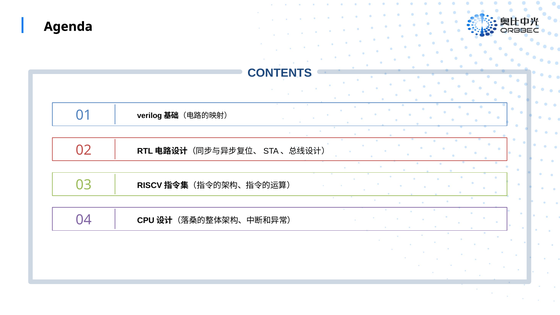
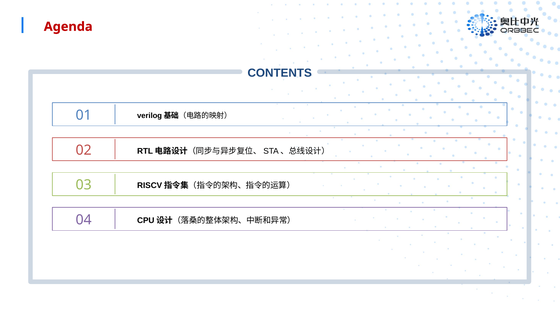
Agenda colour: black -> red (68, 27)
